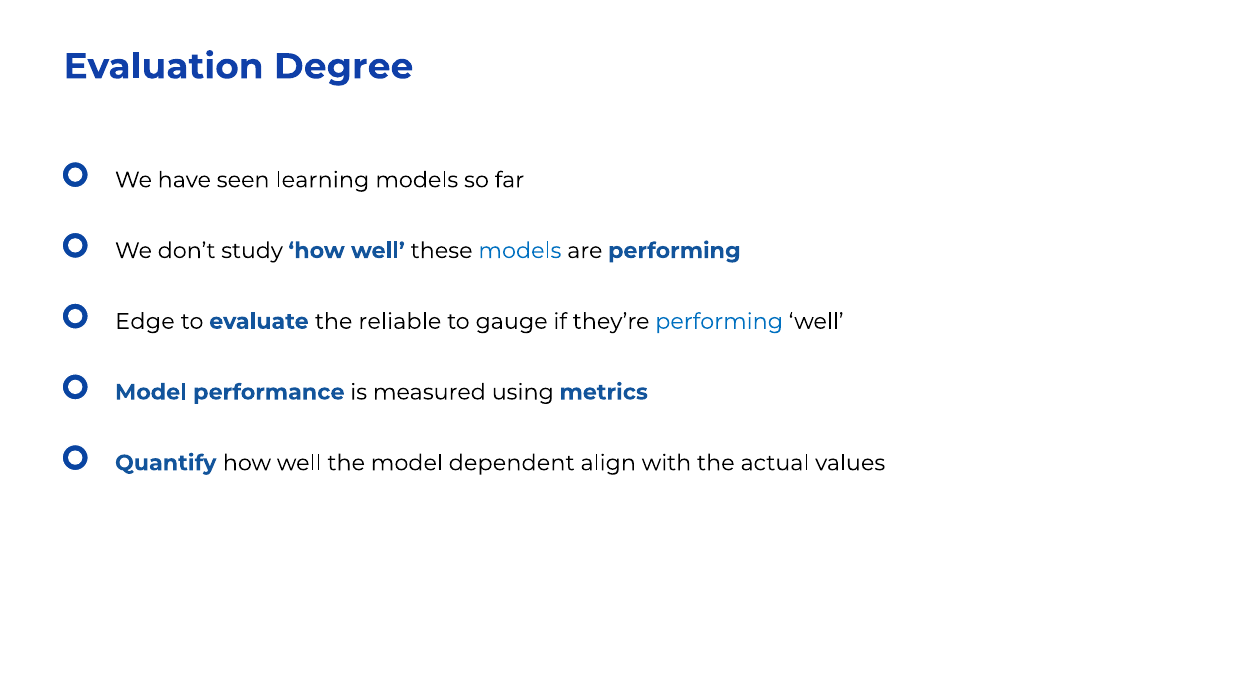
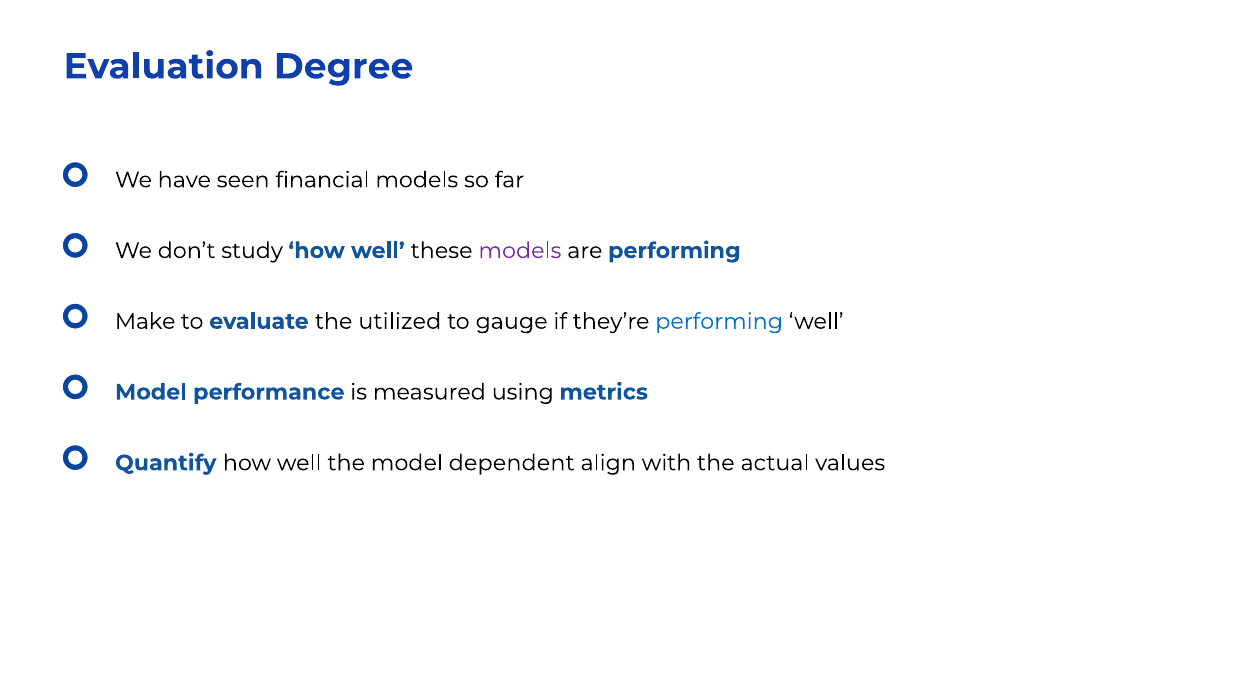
learning: learning -> financial (323, 180)
models colour: blue -> purple (520, 251)
Edge: Edge -> Make (145, 321)
reliable: reliable -> utilized (400, 321)
